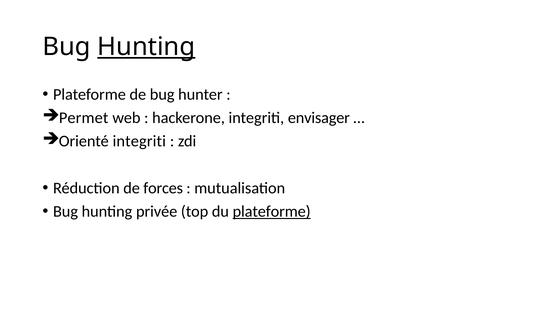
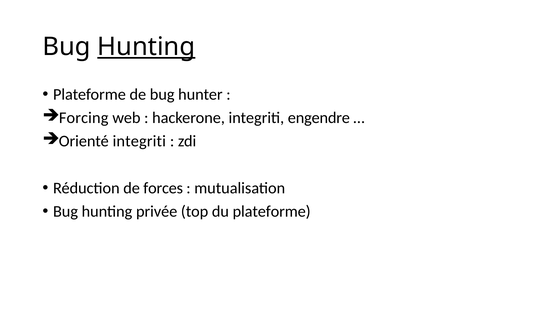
Permet: Permet -> Forcing (84, 118)
envisager: envisager -> engendre (319, 118)
plateforme underline: present -> none (272, 211)
